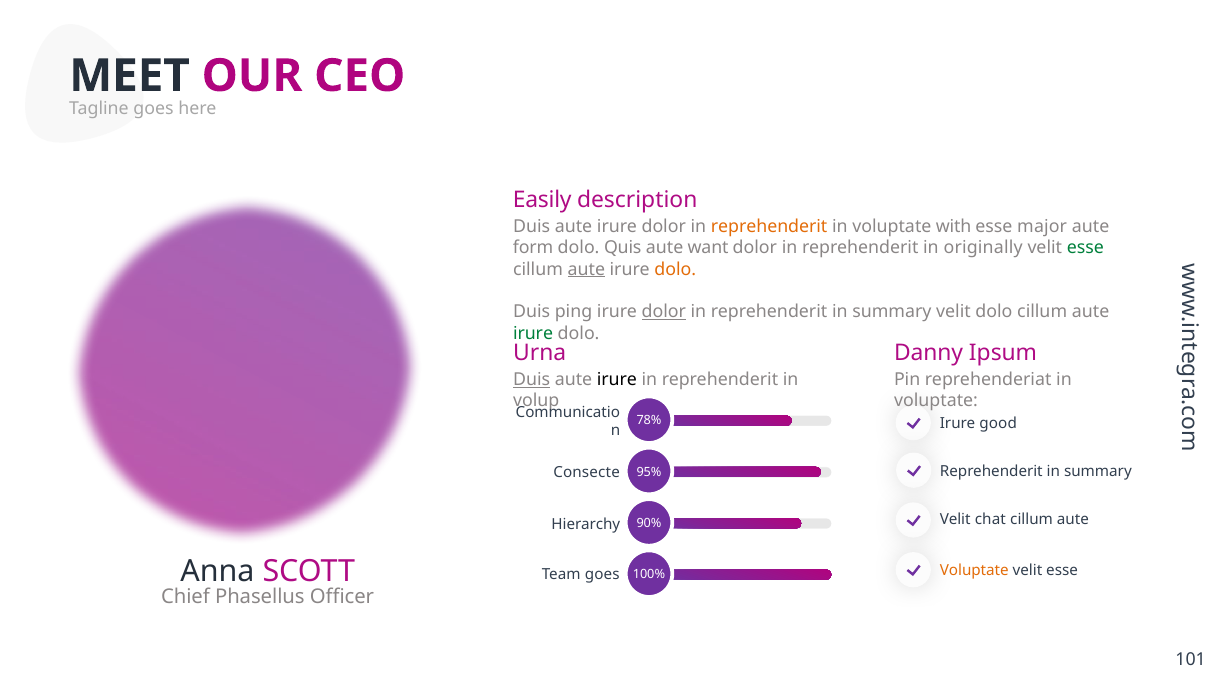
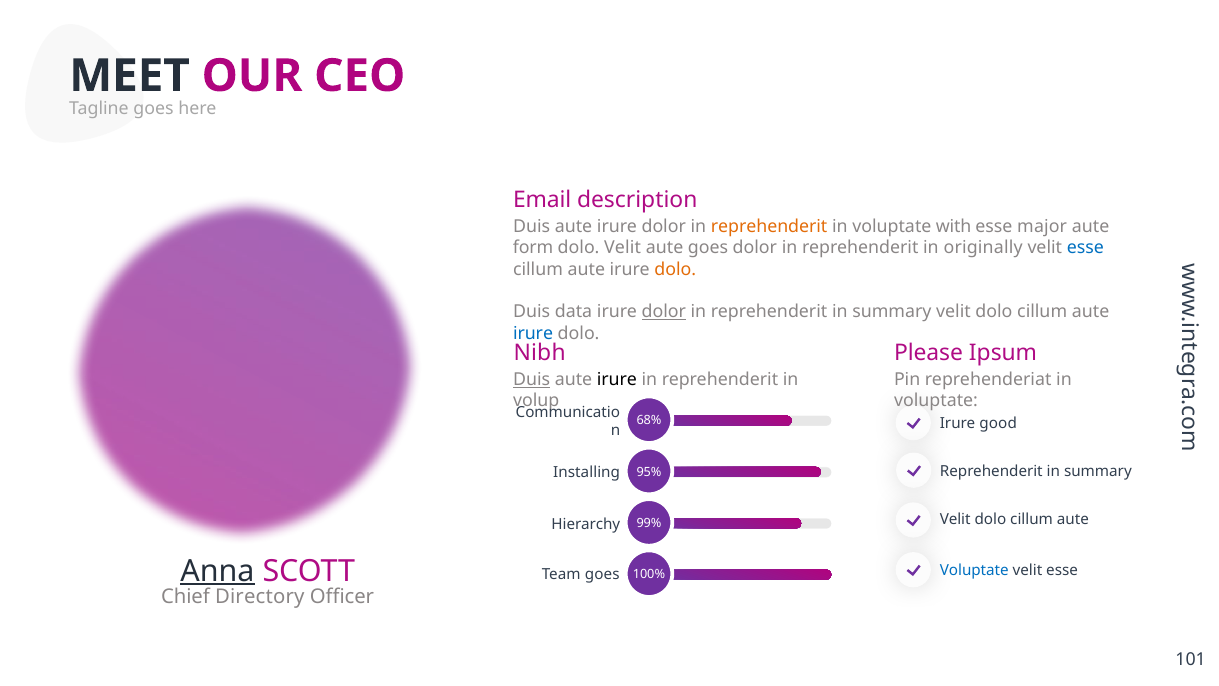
Easily: Easily -> Email (542, 200)
dolo Quis: Quis -> Velit (623, 248)
aute want: want -> goes (708, 248)
esse colour: green -> blue (1085, 248)
aute underline: present -> none (586, 269)
ping: ping -> data (573, 312)
irure colour: green -> blue (533, 333)
Urna: Urna -> Nibh (540, 353)
Danny: Danny -> Please (929, 353)
78%: 78% -> 68% (649, 420)
Consecte: Consecte -> Installing (587, 473)
chat: chat -> dolo (990, 519)
90%: 90% -> 99% (649, 523)
Anna underline: none -> present (217, 571)
Voluptate colour: orange -> blue (974, 571)
Phasellus: Phasellus -> Directory (260, 596)
